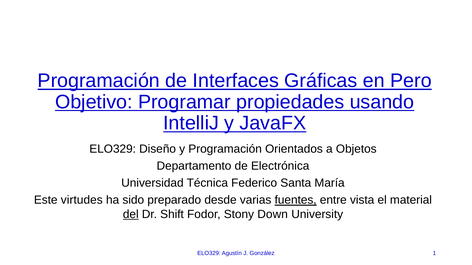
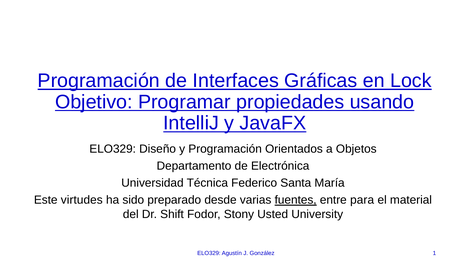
Pero: Pero -> Lock (411, 81)
vista: vista -> para (362, 200)
del underline: present -> none (131, 215)
Down: Down -> Usted (273, 215)
